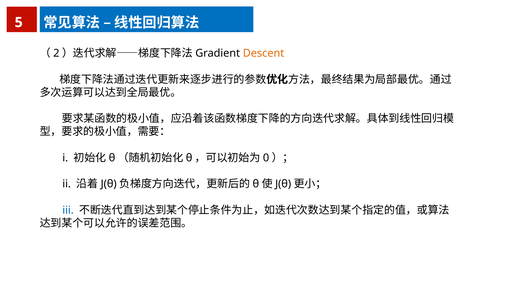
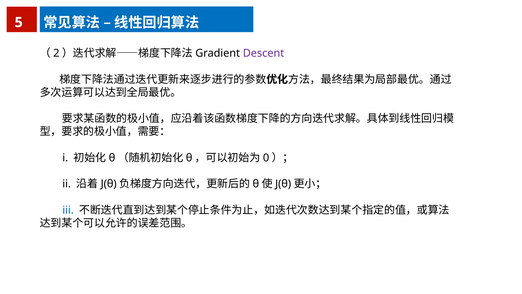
Descent colour: orange -> purple (264, 53)
